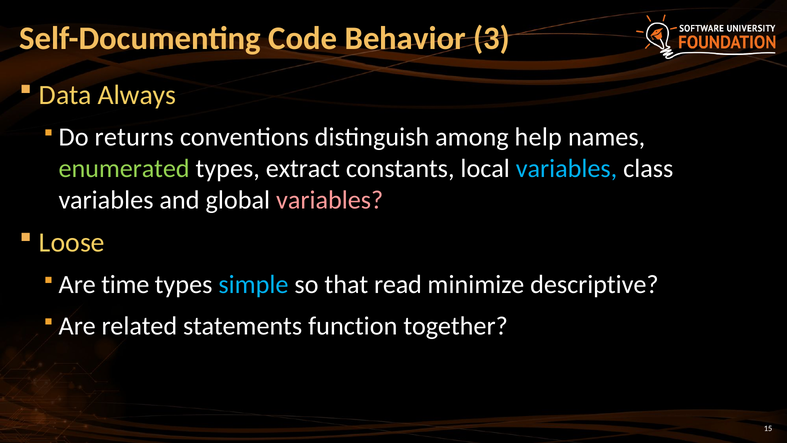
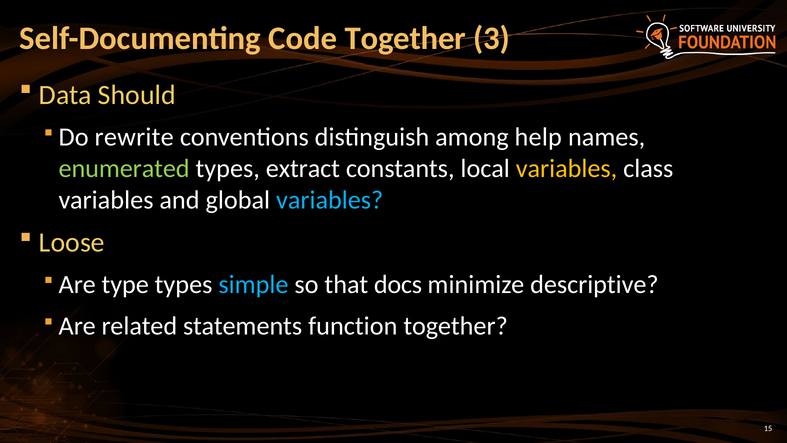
Code Behavior: Behavior -> Together (405, 38)
Always: Always -> Should (137, 95)
returns: returns -> rewrite (134, 137)
variables colour: light blue -> yellow (567, 169)
variables colour: pink -> light blue (330, 200)
time: time -> type (125, 285)
read: read -> docs (398, 285)
